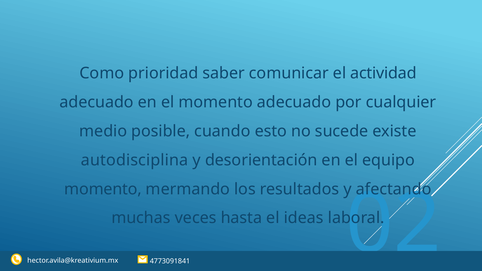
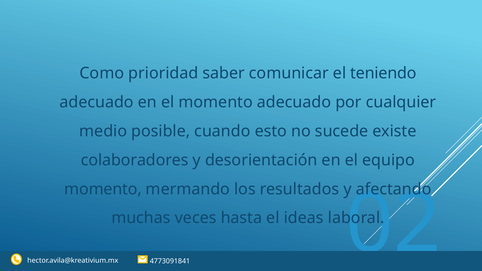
actividad: actividad -> teniendo (383, 73)
autodisciplina: autodisciplina -> colaboradores (135, 160)
